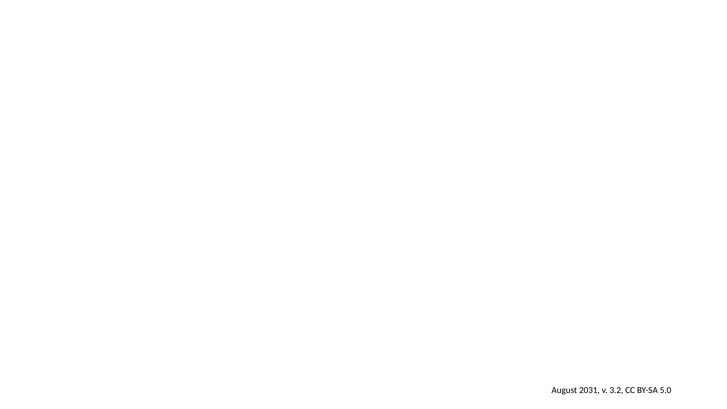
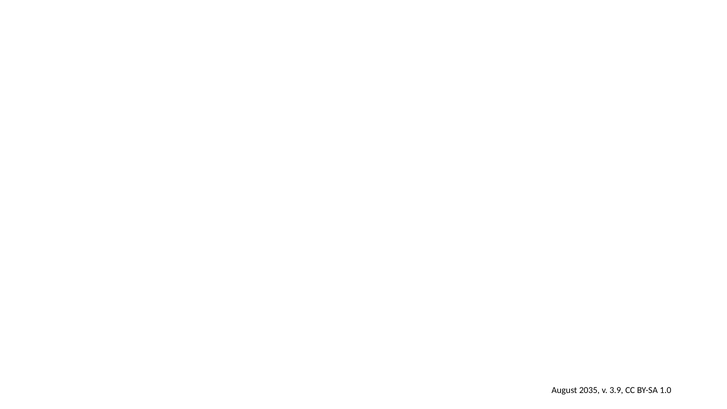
2031: 2031 -> 2035 (589, 390)
3.2: 3.2 -> 3.9 (616, 390)
5.0: 5.0 -> 1.0 (666, 390)
